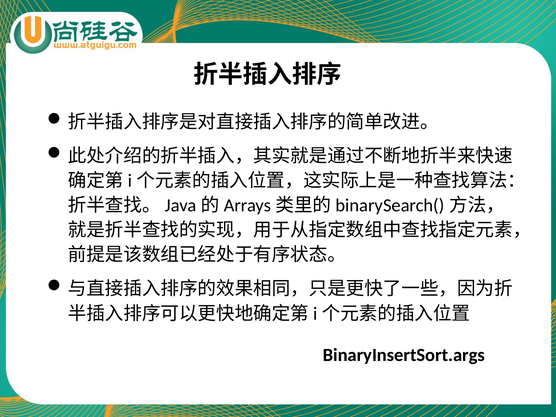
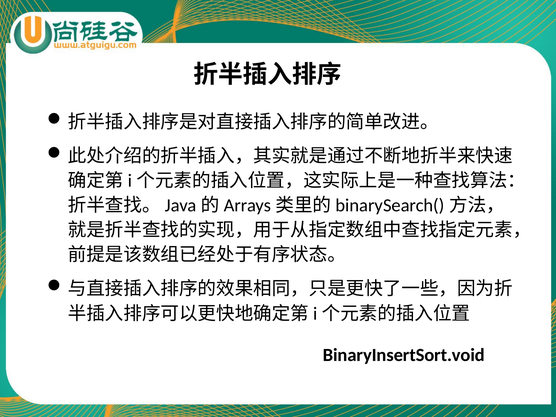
BinaryInsertSort.args: BinaryInsertSort.args -> BinaryInsertSort.void (404, 355)
